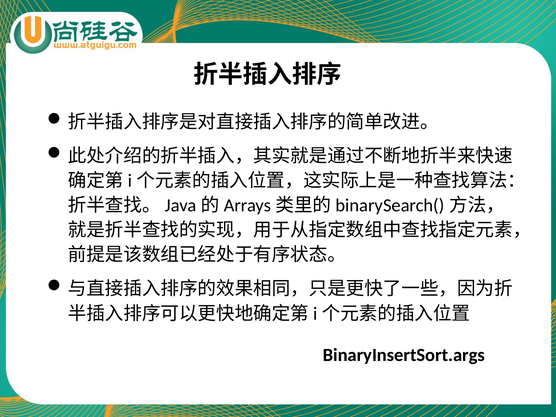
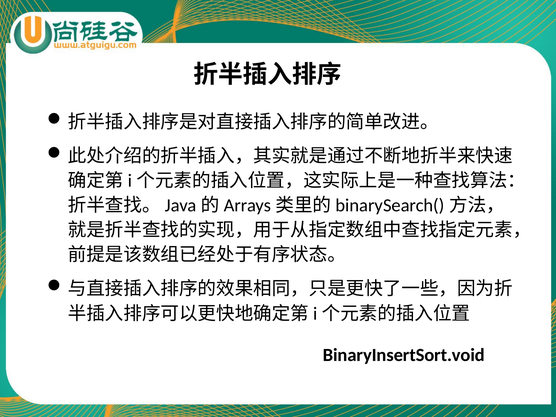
BinaryInsertSort.args: BinaryInsertSort.args -> BinaryInsertSort.void (404, 355)
